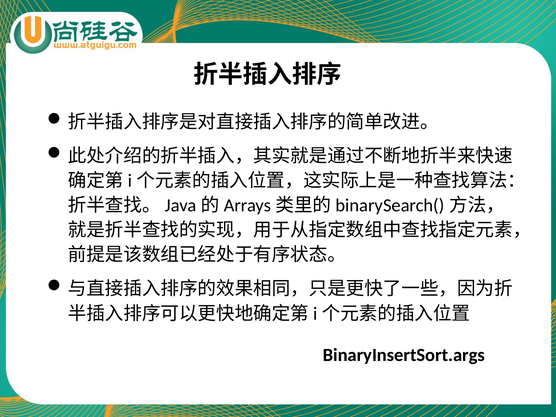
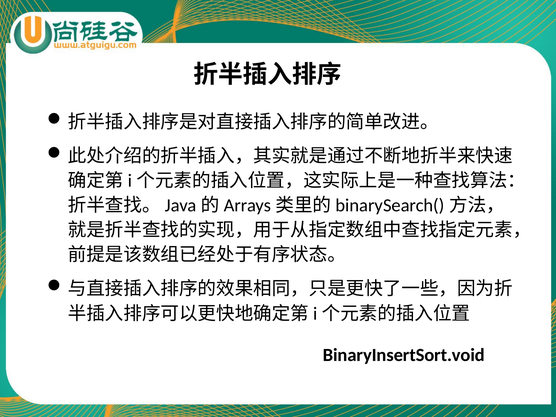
BinaryInsertSort.args: BinaryInsertSort.args -> BinaryInsertSort.void (404, 355)
